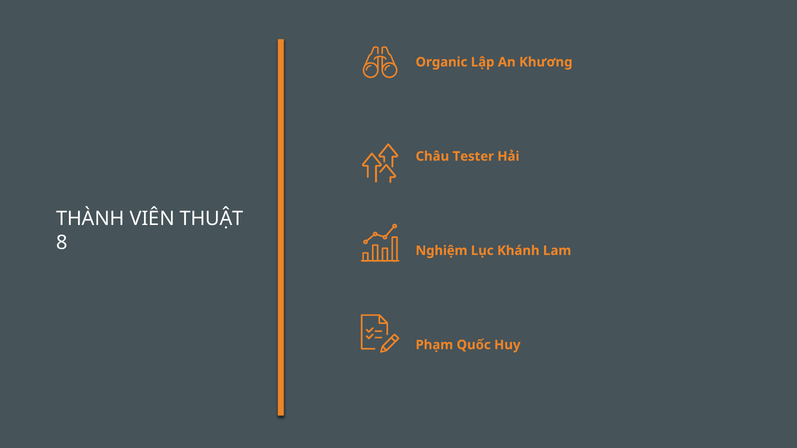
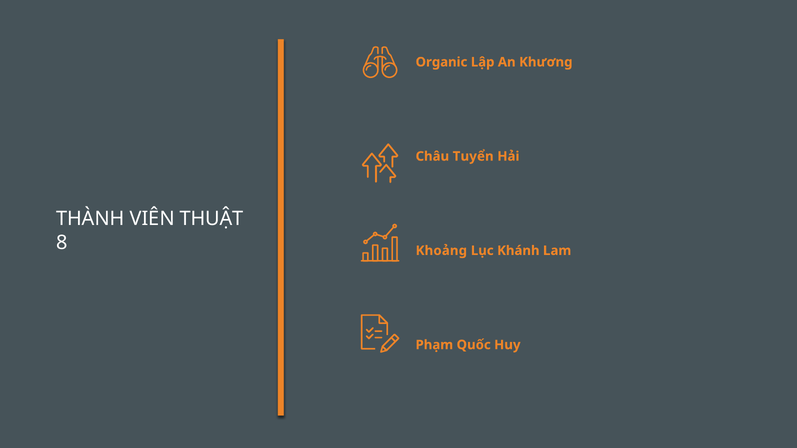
Tester: Tester -> Tuyển (473, 156)
Nghiệm: Nghiệm -> Khoảng (441, 251)
